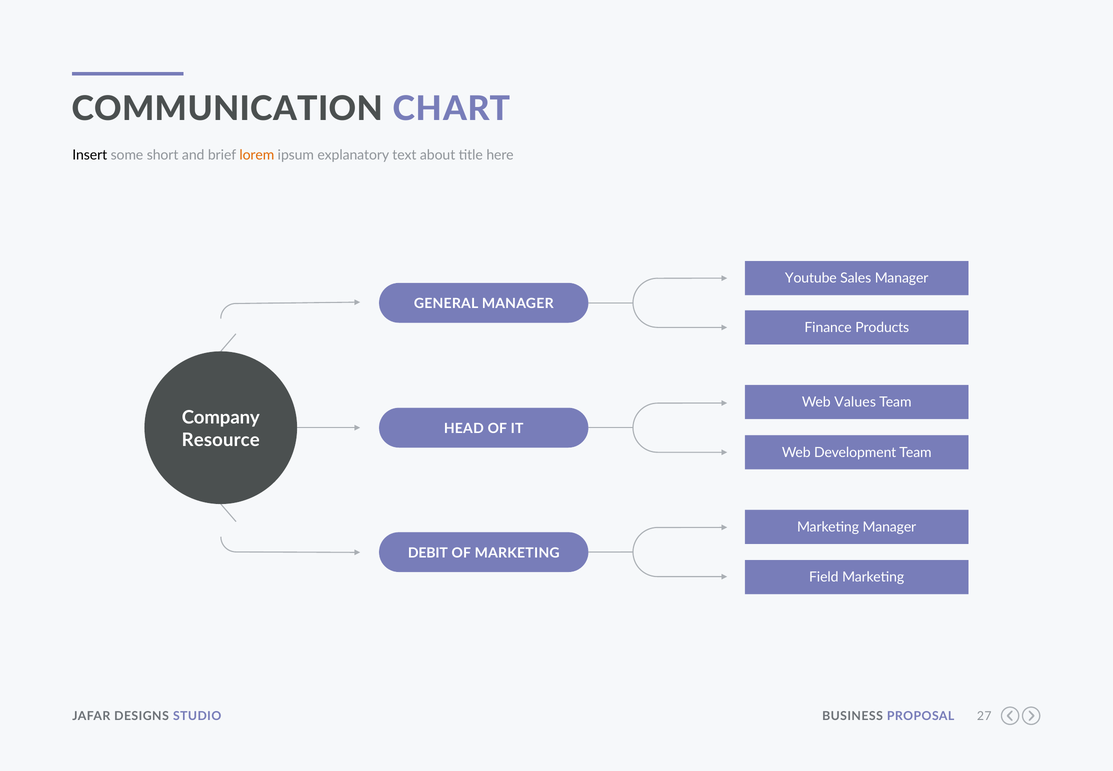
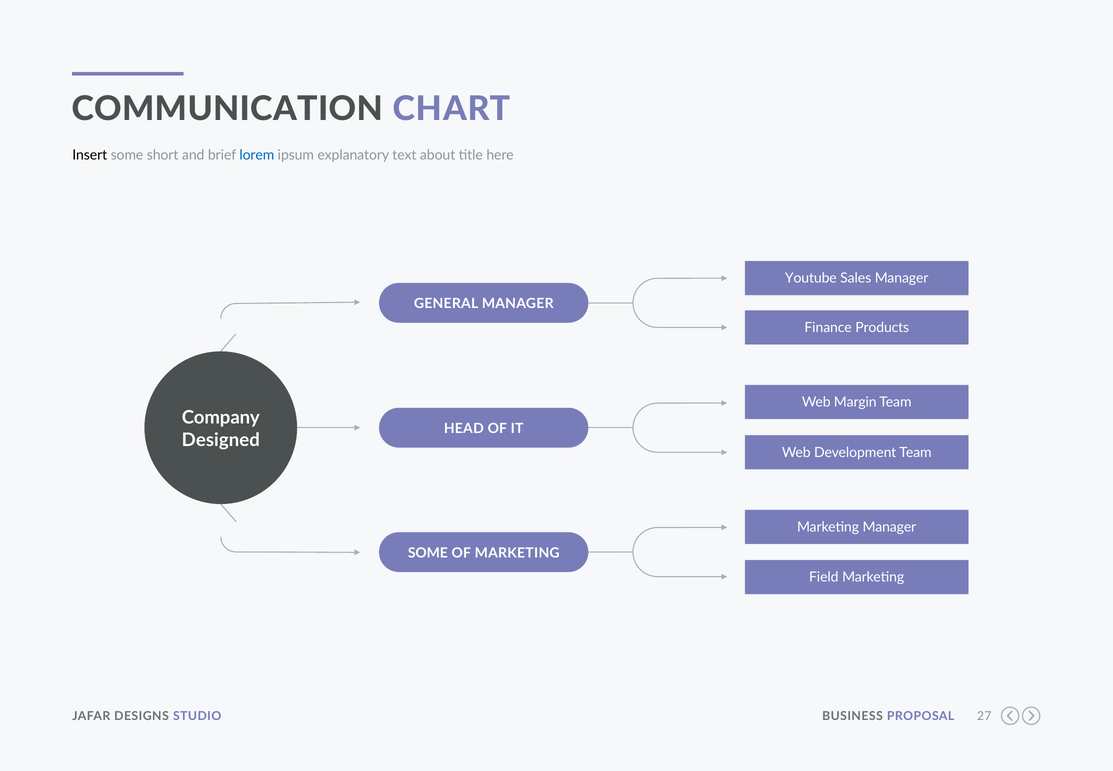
lorem colour: orange -> blue (257, 155)
Values: Values -> Margin (855, 402)
Resource: Resource -> Designed (221, 440)
DEBIT: DEBIT -> SOME (428, 553)
